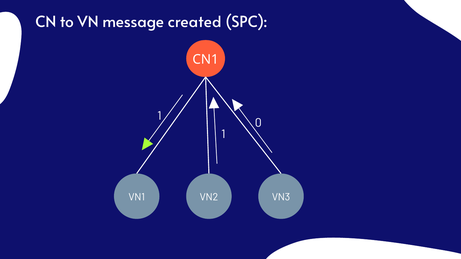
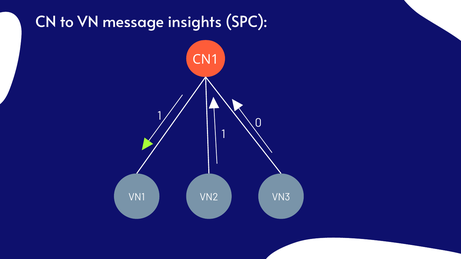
created: created -> insights (195, 22)
